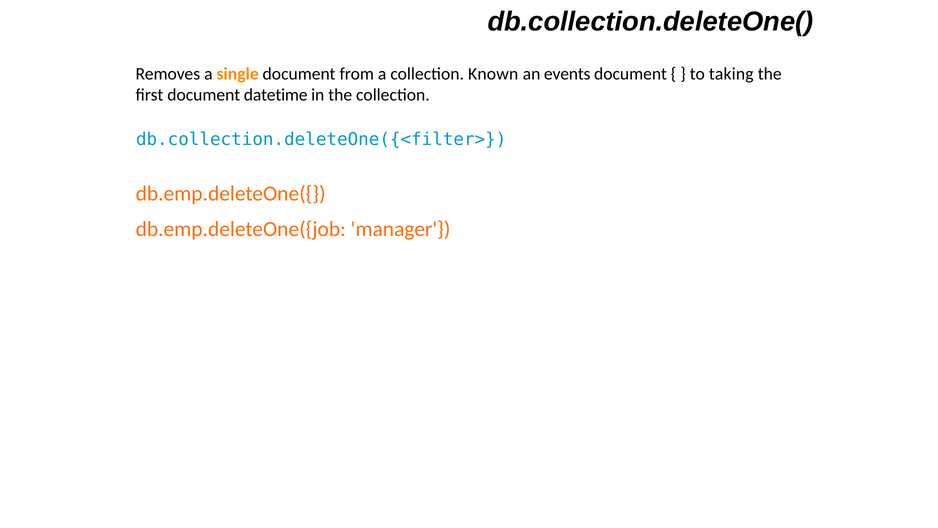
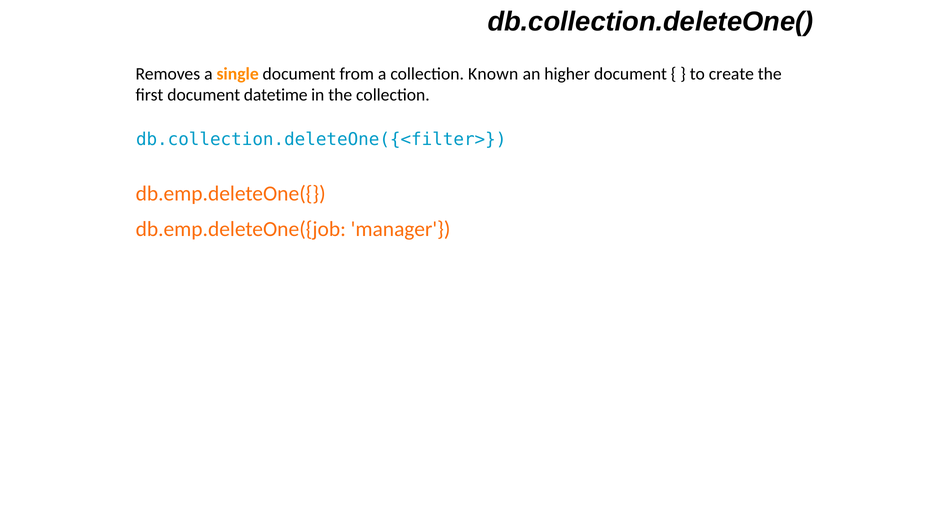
events: events -> higher (567, 74)
taking: taking -> create (731, 74)
